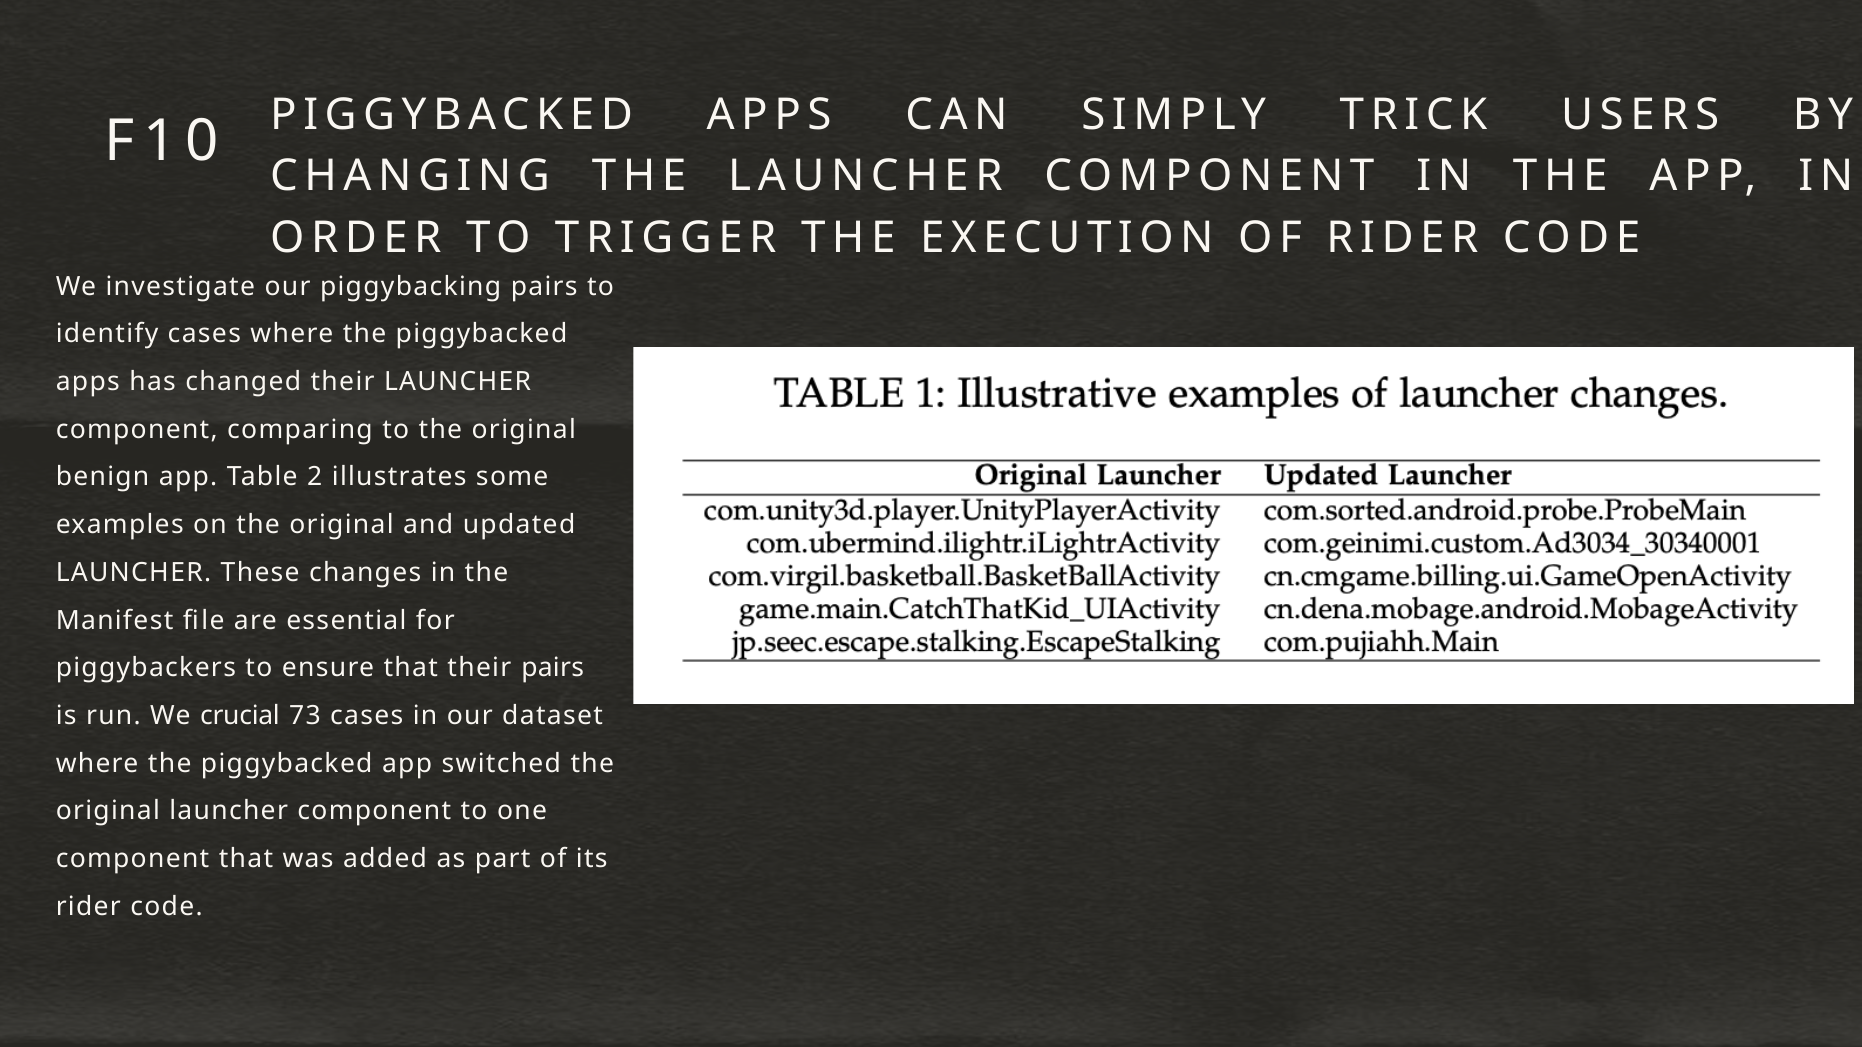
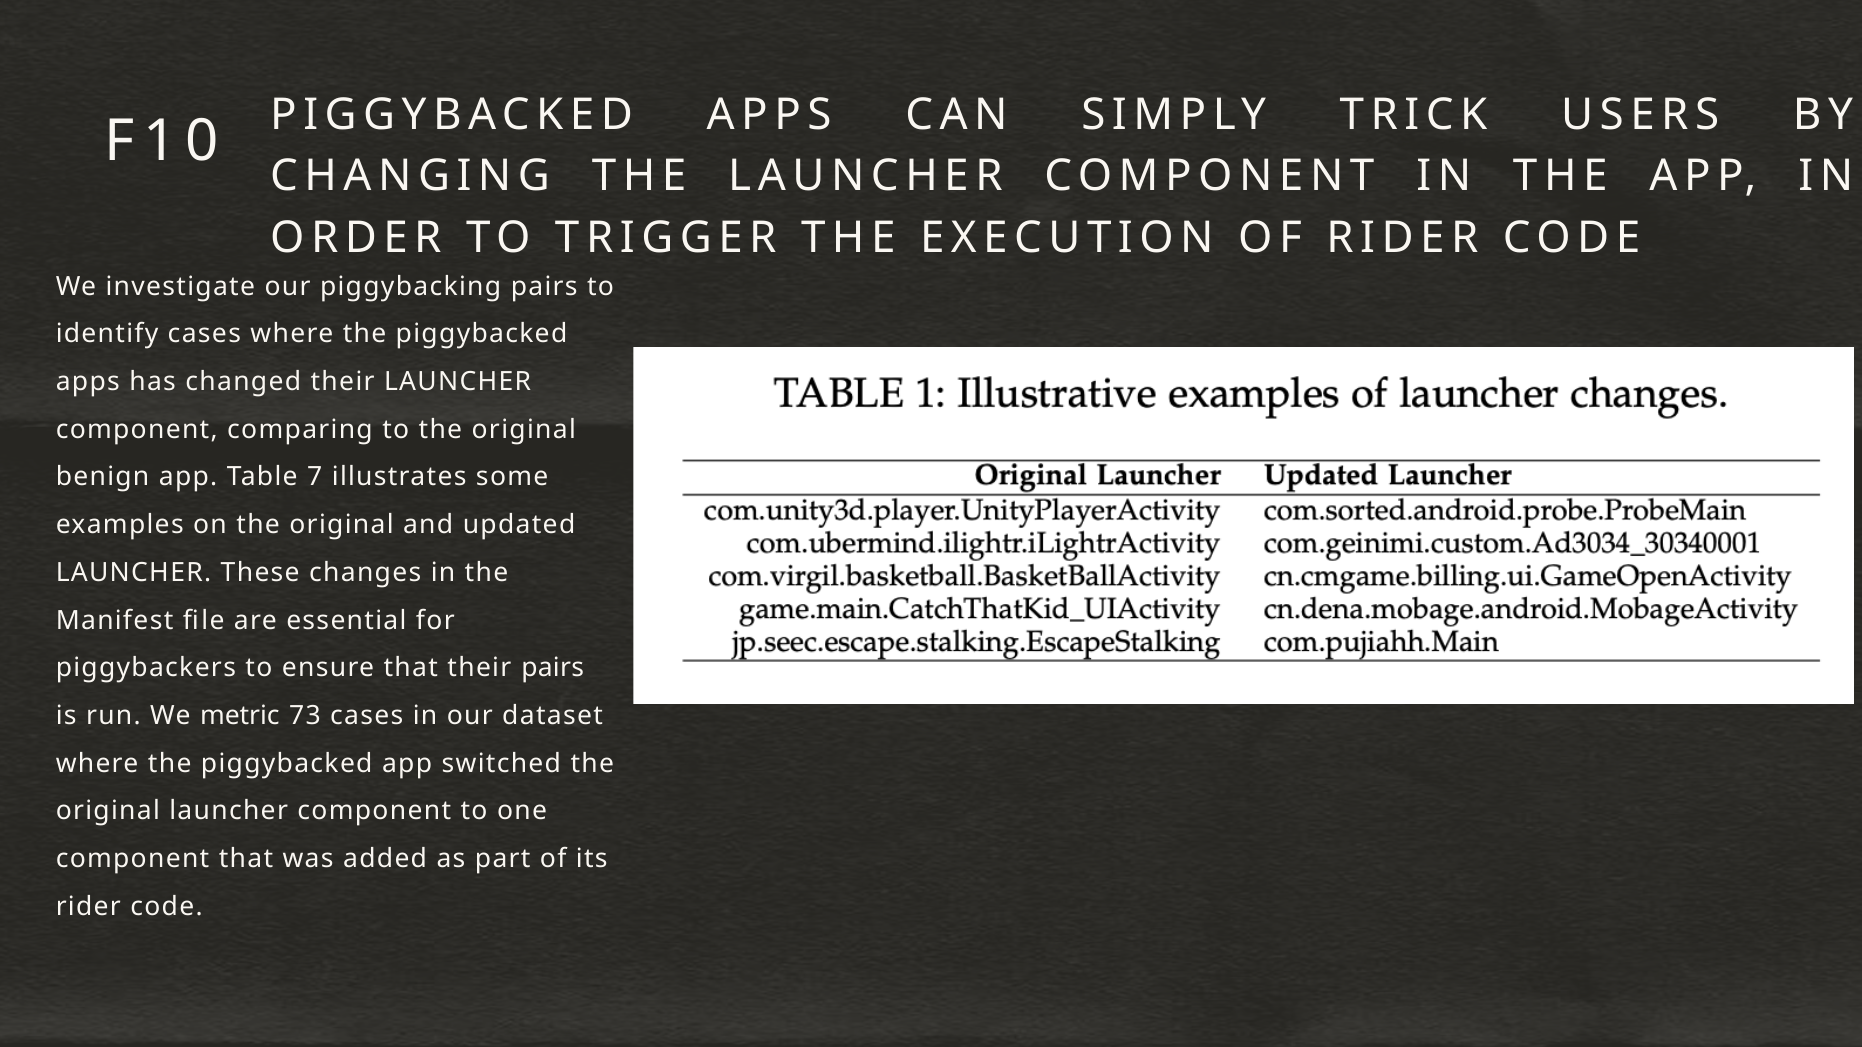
2: 2 -> 7 (315, 477)
crucial: crucial -> metric (240, 716)
